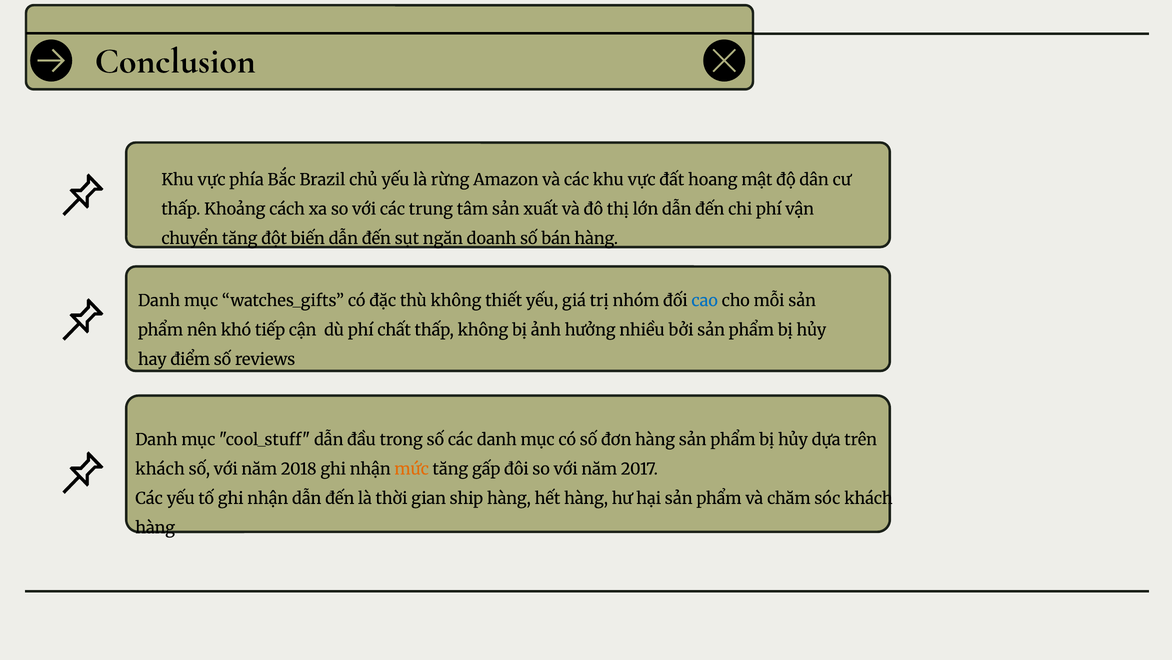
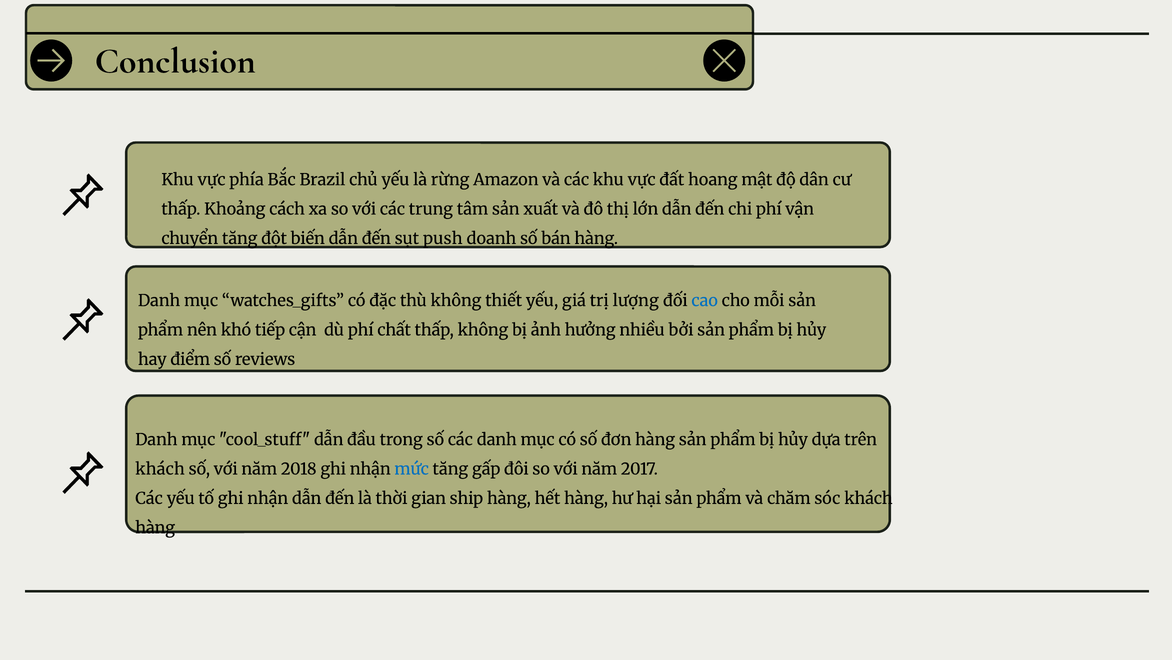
ngăn: ngăn -> push (443, 238)
nhóm: nhóm -> lượng (636, 300)
mức colour: orange -> blue (412, 469)
